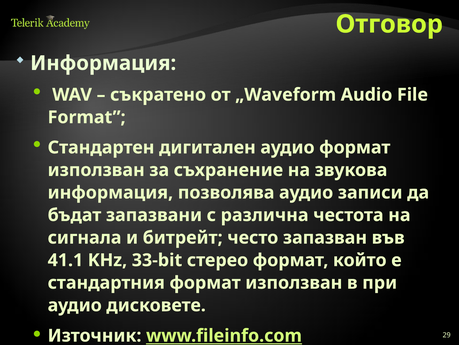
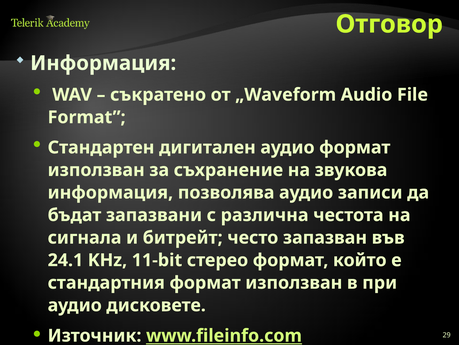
41.1: 41.1 -> 24.1 (65, 260)
33-bit: 33-bit -> 11-bit (157, 260)
